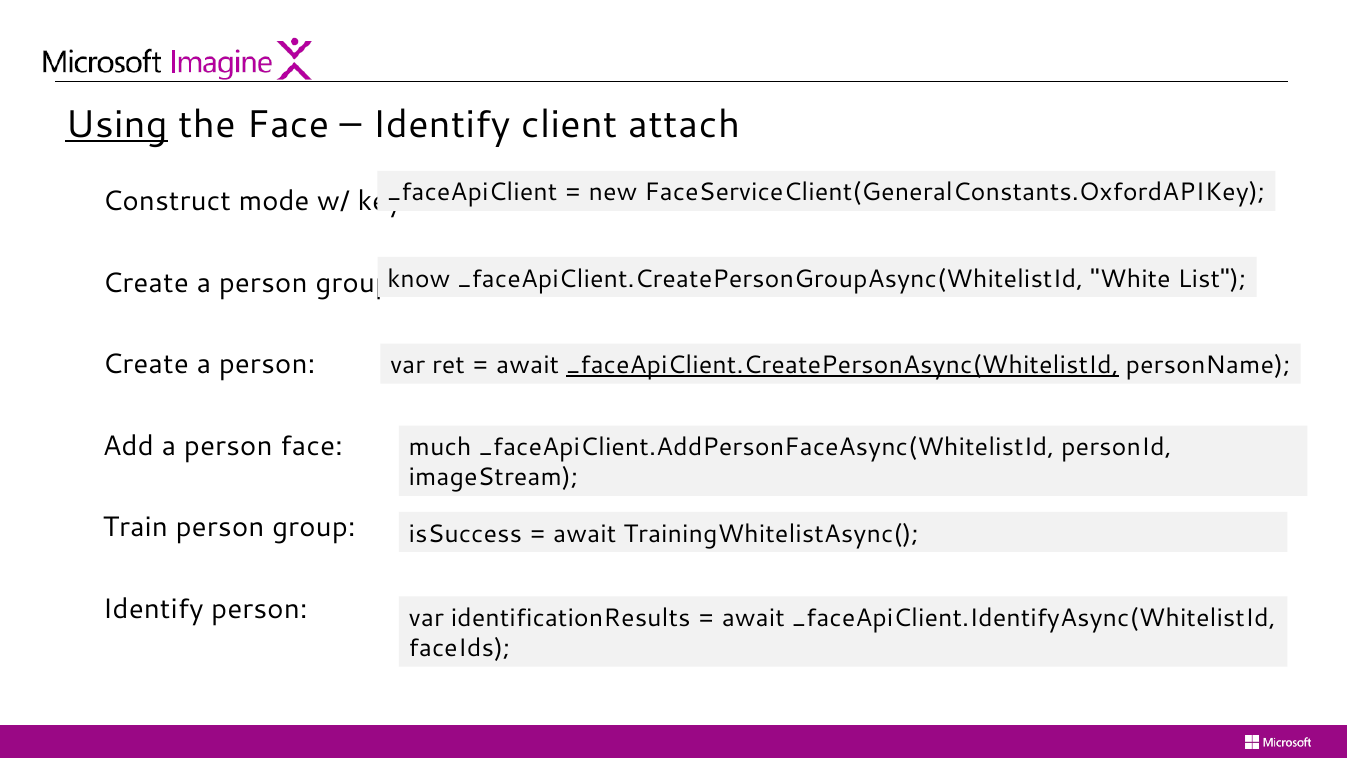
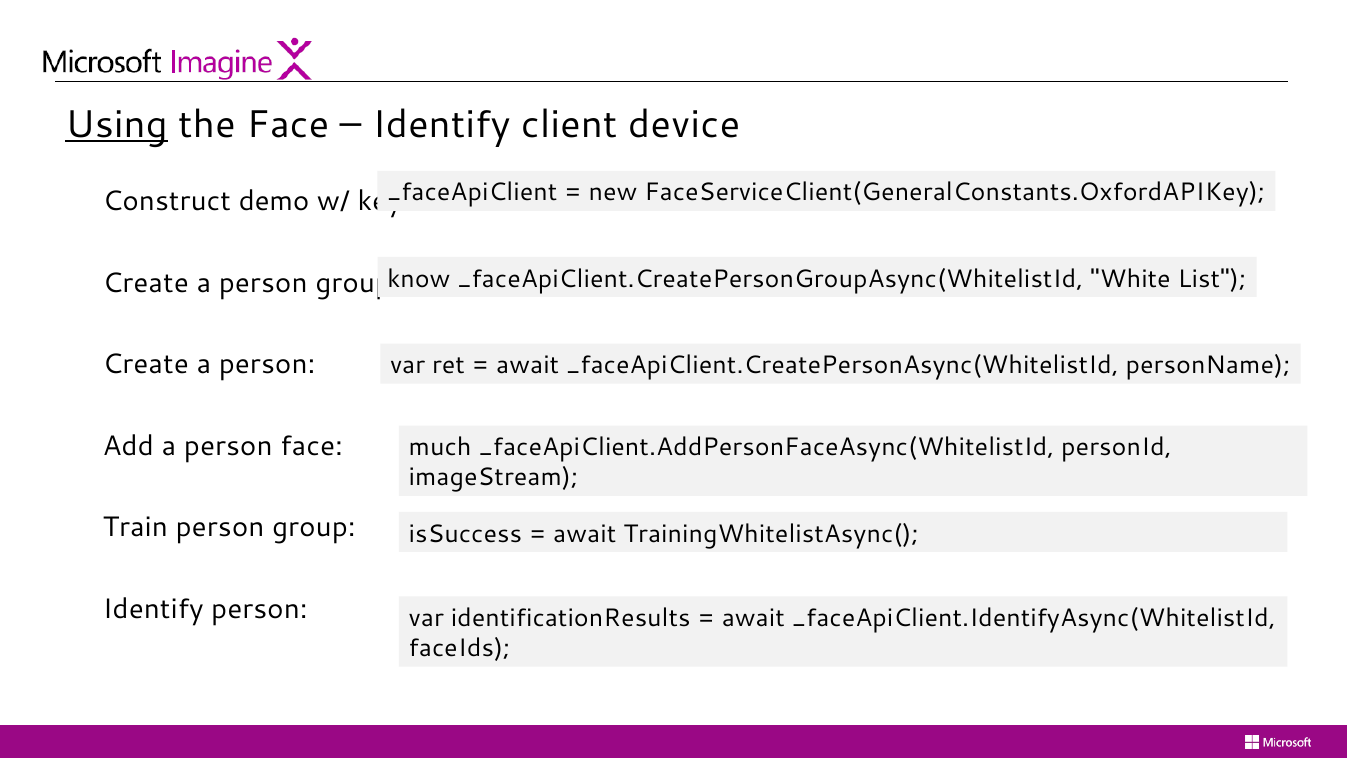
attach: attach -> device (684, 124)
mode: mode -> demo (274, 201)
_faceApiClient.CreatePersonAsync(WhitelistId underline: present -> none (842, 365)
